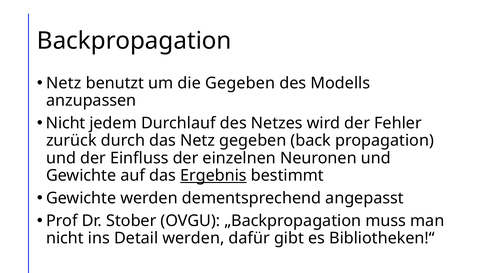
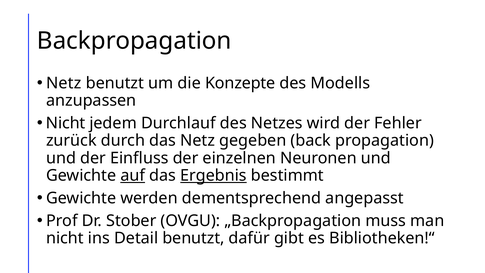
die Gegeben: Gegeben -> Konzepte (240, 83)
auf underline: none -> present (133, 175)
Detail werden: werden -> benutzt (193, 238)
